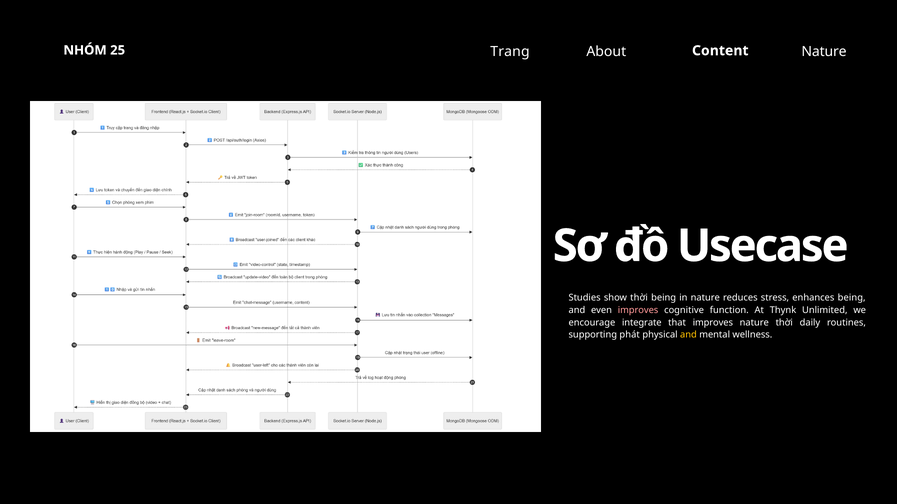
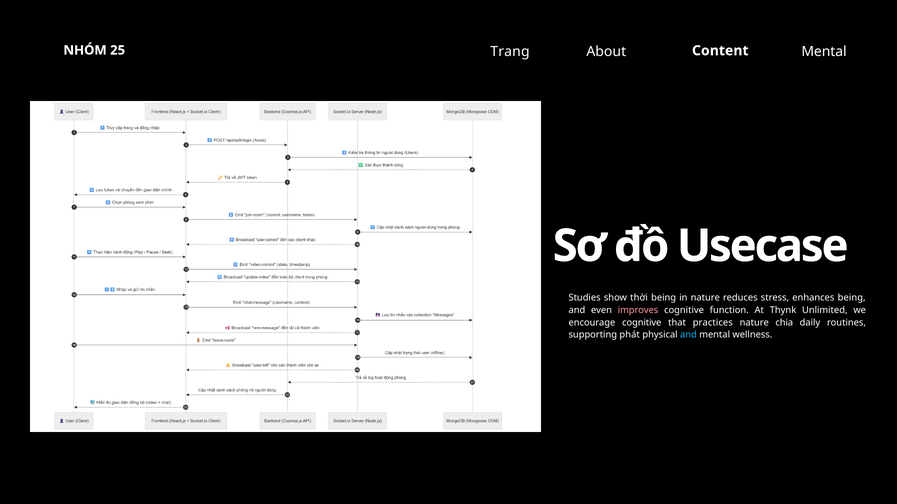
Content Nature: Nature -> Mental (824, 52)
encourage integrate: integrate -> cognitive (642, 323)
that improves: improves -> practices (713, 323)
nature thời: thời -> chia (784, 323)
and colour: yellow -> light blue (688, 335)
